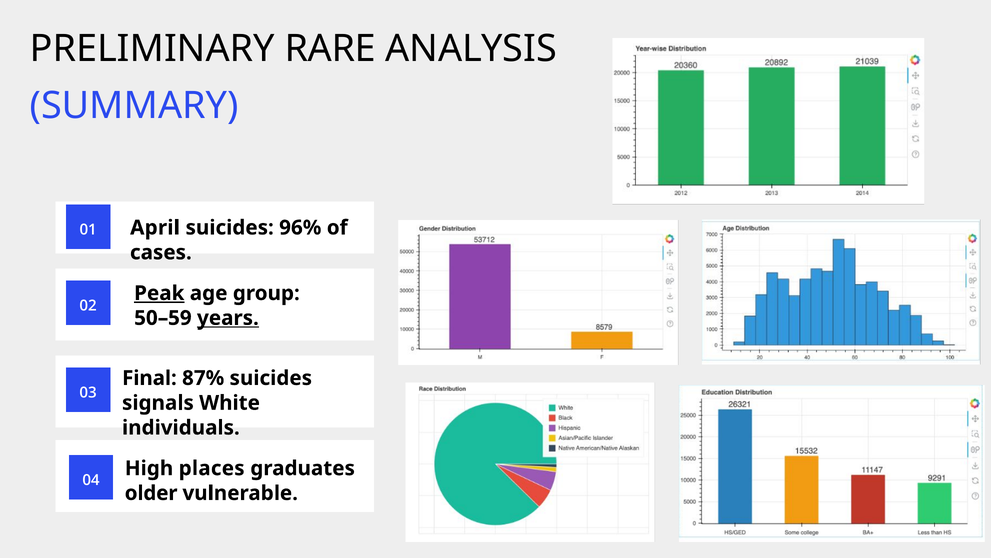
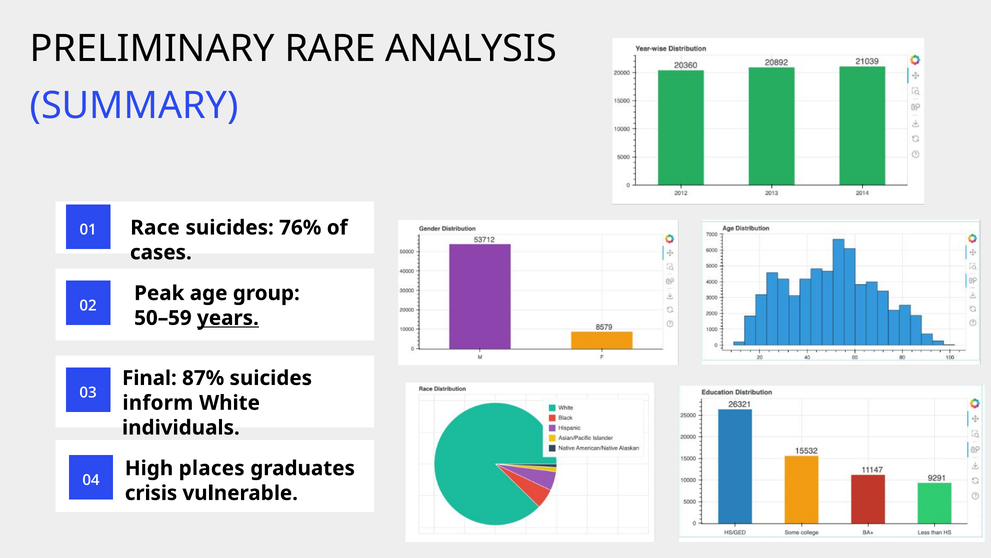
April: April -> Race (155, 227)
96%: 96% -> 76% (300, 227)
Peak underline: present -> none (159, 293)
signals: signals -> inform (158, 403)
older: older -> crisis (151, 493)
